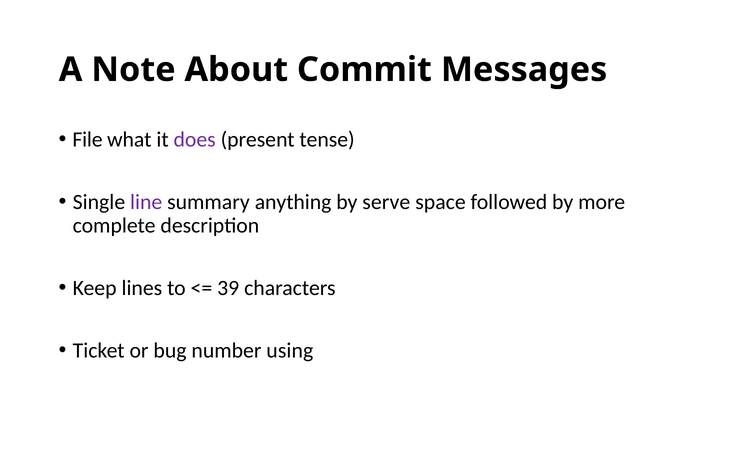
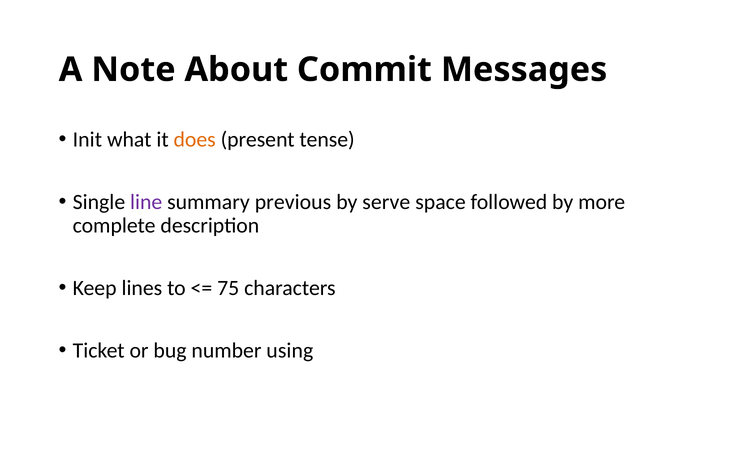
File: File -> Init (87, 139)
does colour: purple -> orange (195, 139)
anything: anything -> previous (293, 202)
39: 39 -> 75 (228, 288)
